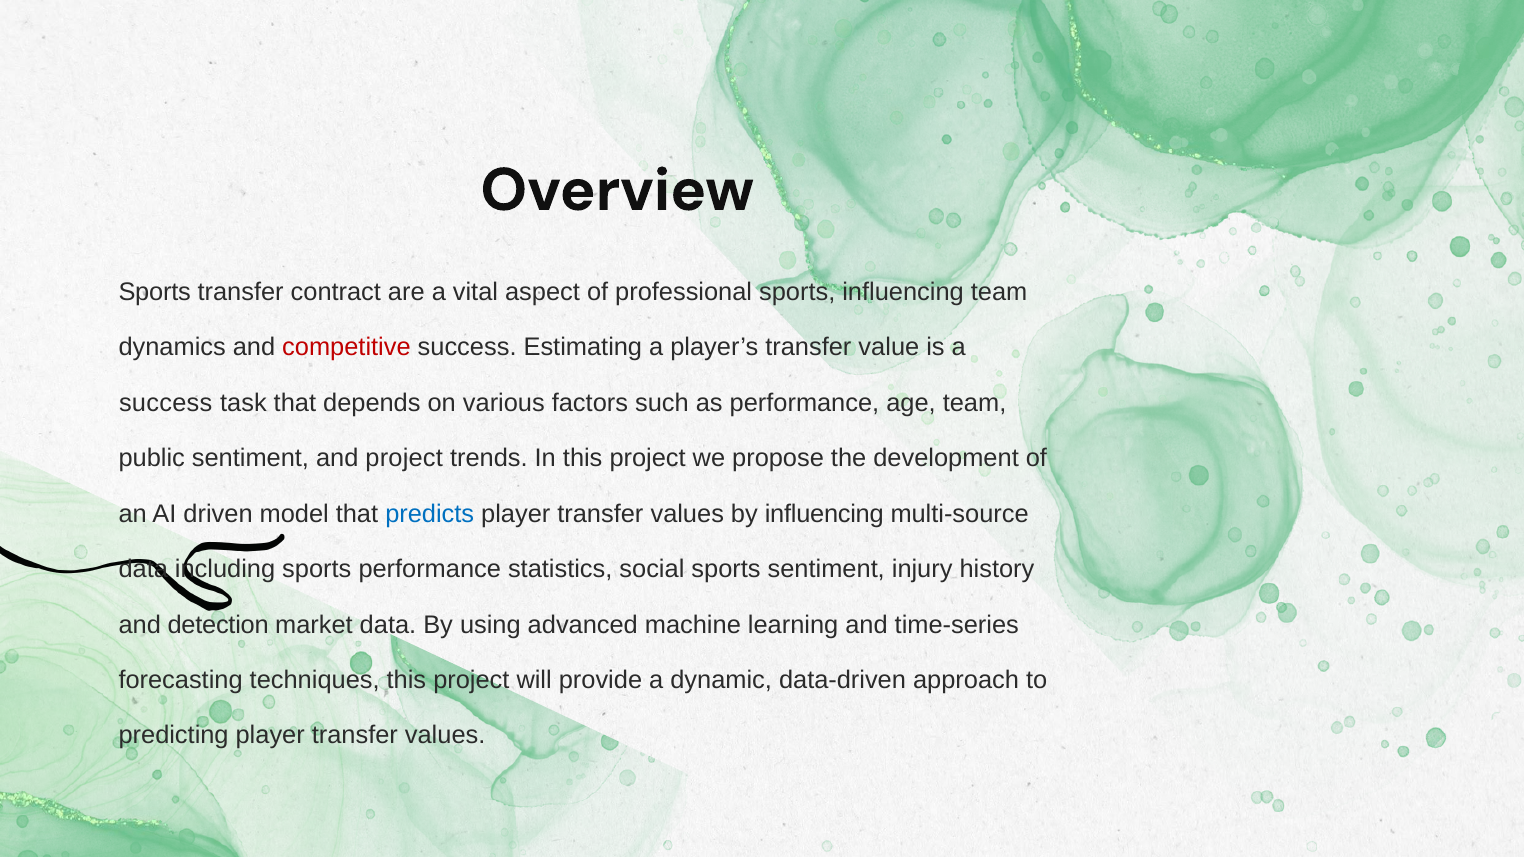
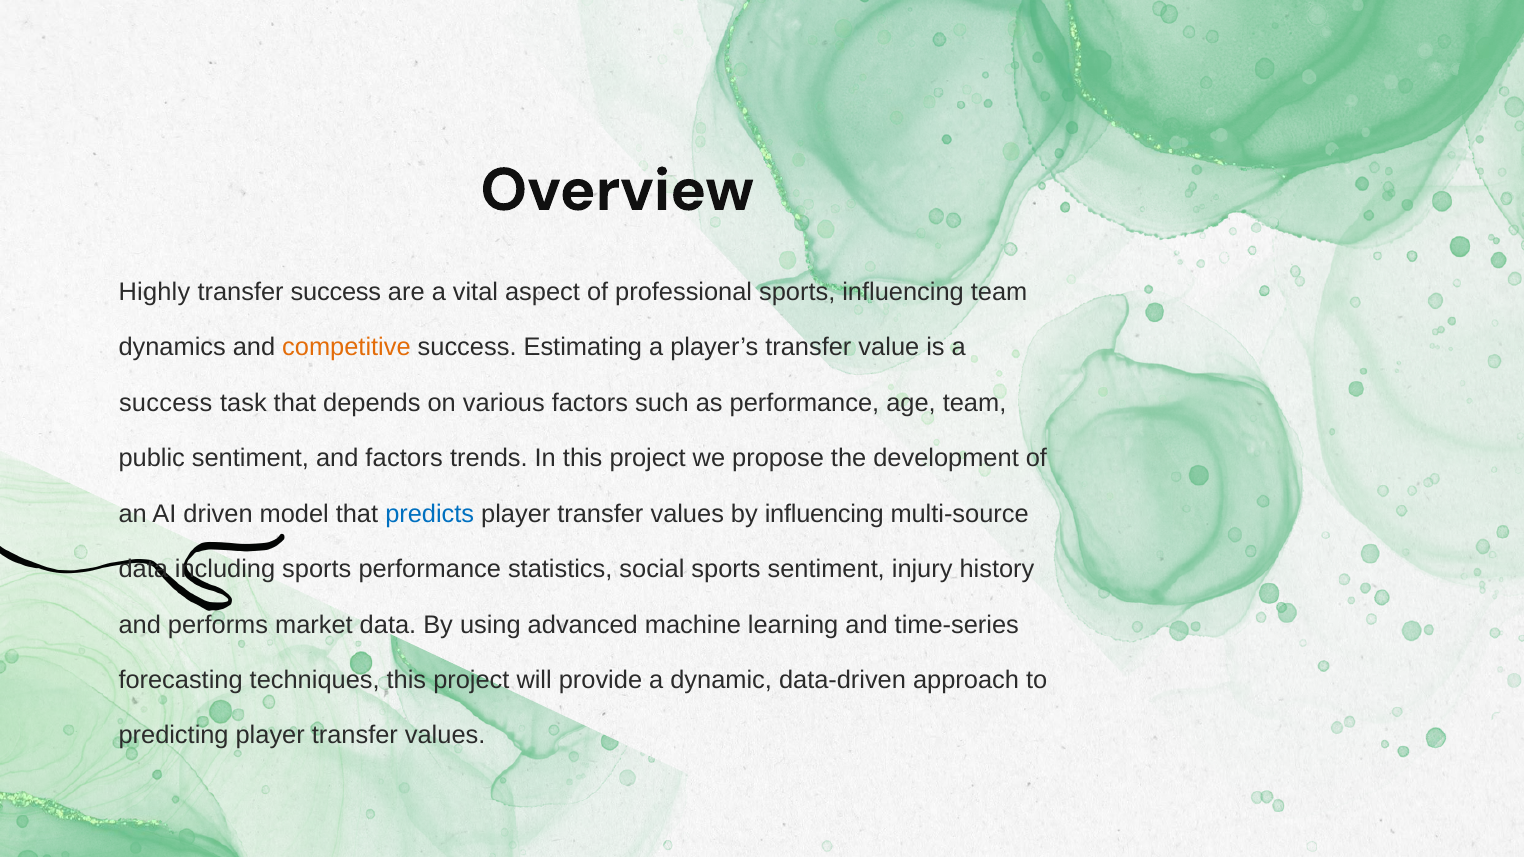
Sports: Sports -> Highly (154, 292)
transfer contract: contract -> success (336, 292)
competitive colour: red -> orange (346, 348)
and project: project -> factors (404, 458)
detection: detection -> performs (218, 625)
